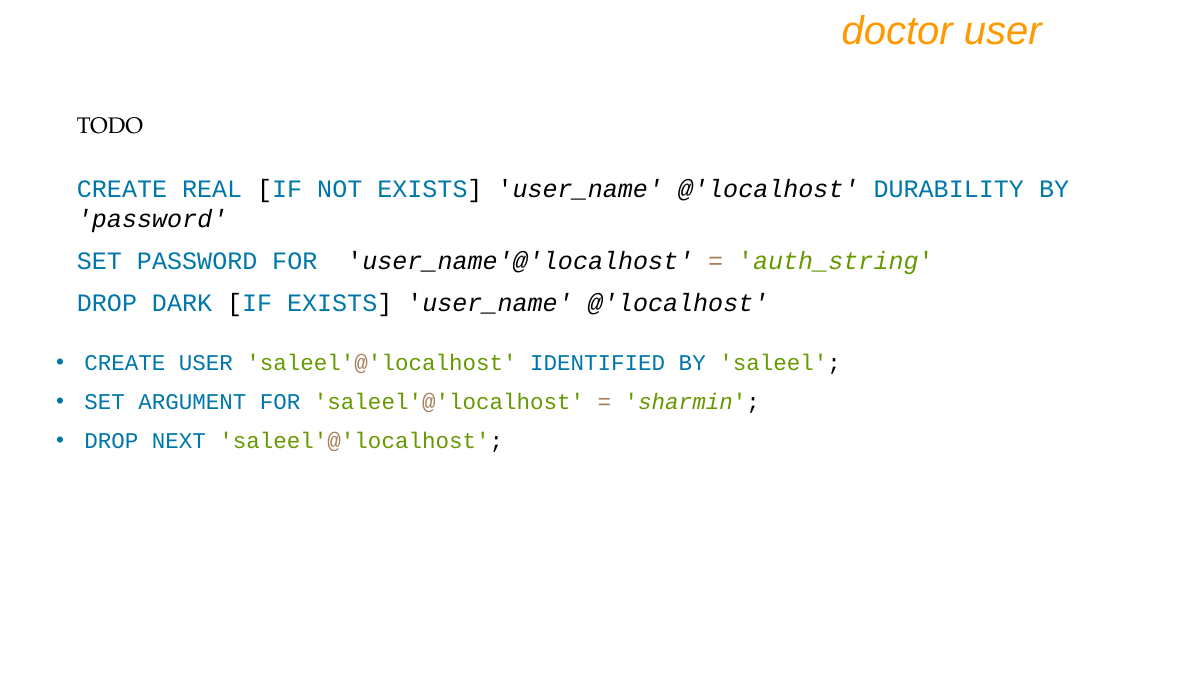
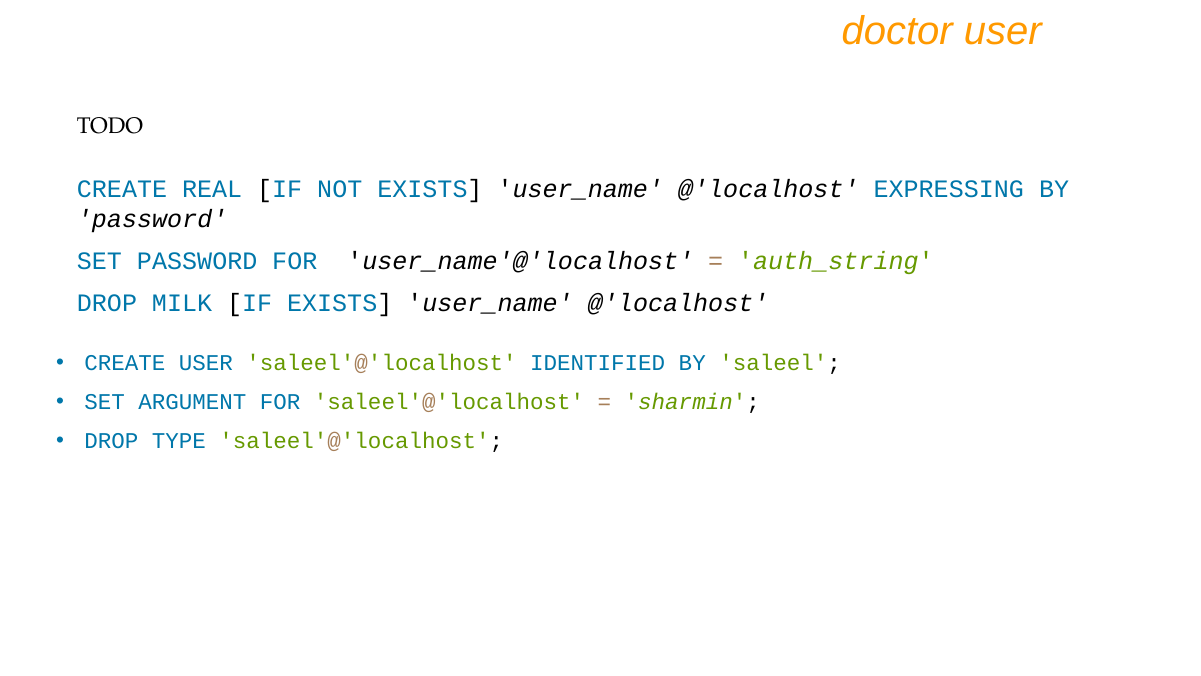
DURABILITY: DURABILITY -> EXPRESSING (949, 189)
DARK: DARK -> MILK (182, 303)
NEXT: NEXT -> TYPE (179, 441)
